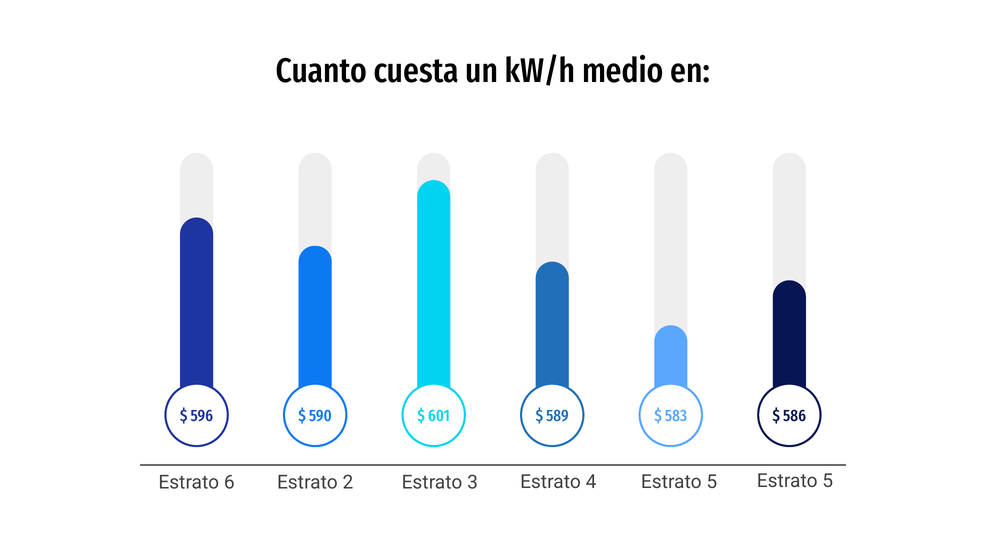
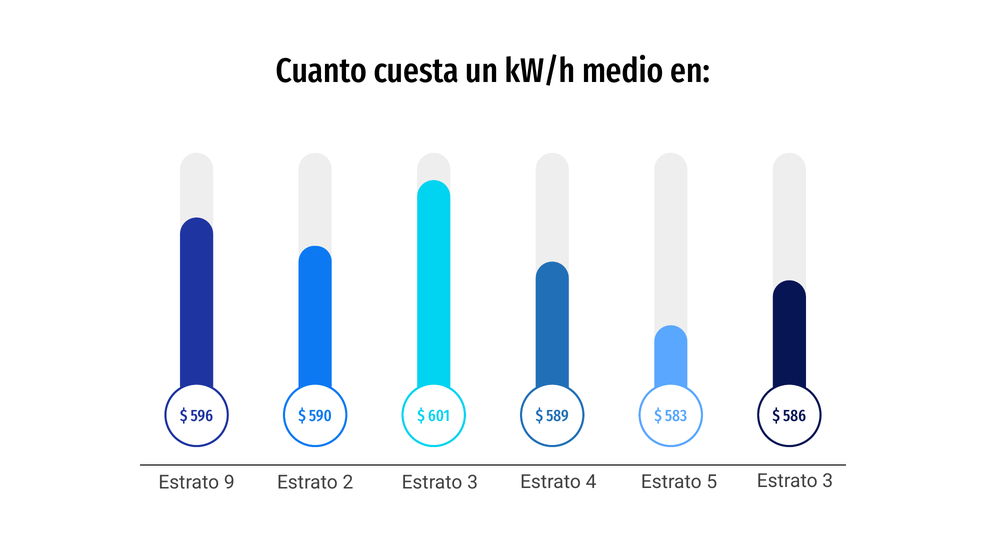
5: 5 -> 3 (828, 480)
6: 6 -> 9 (229, 482)
